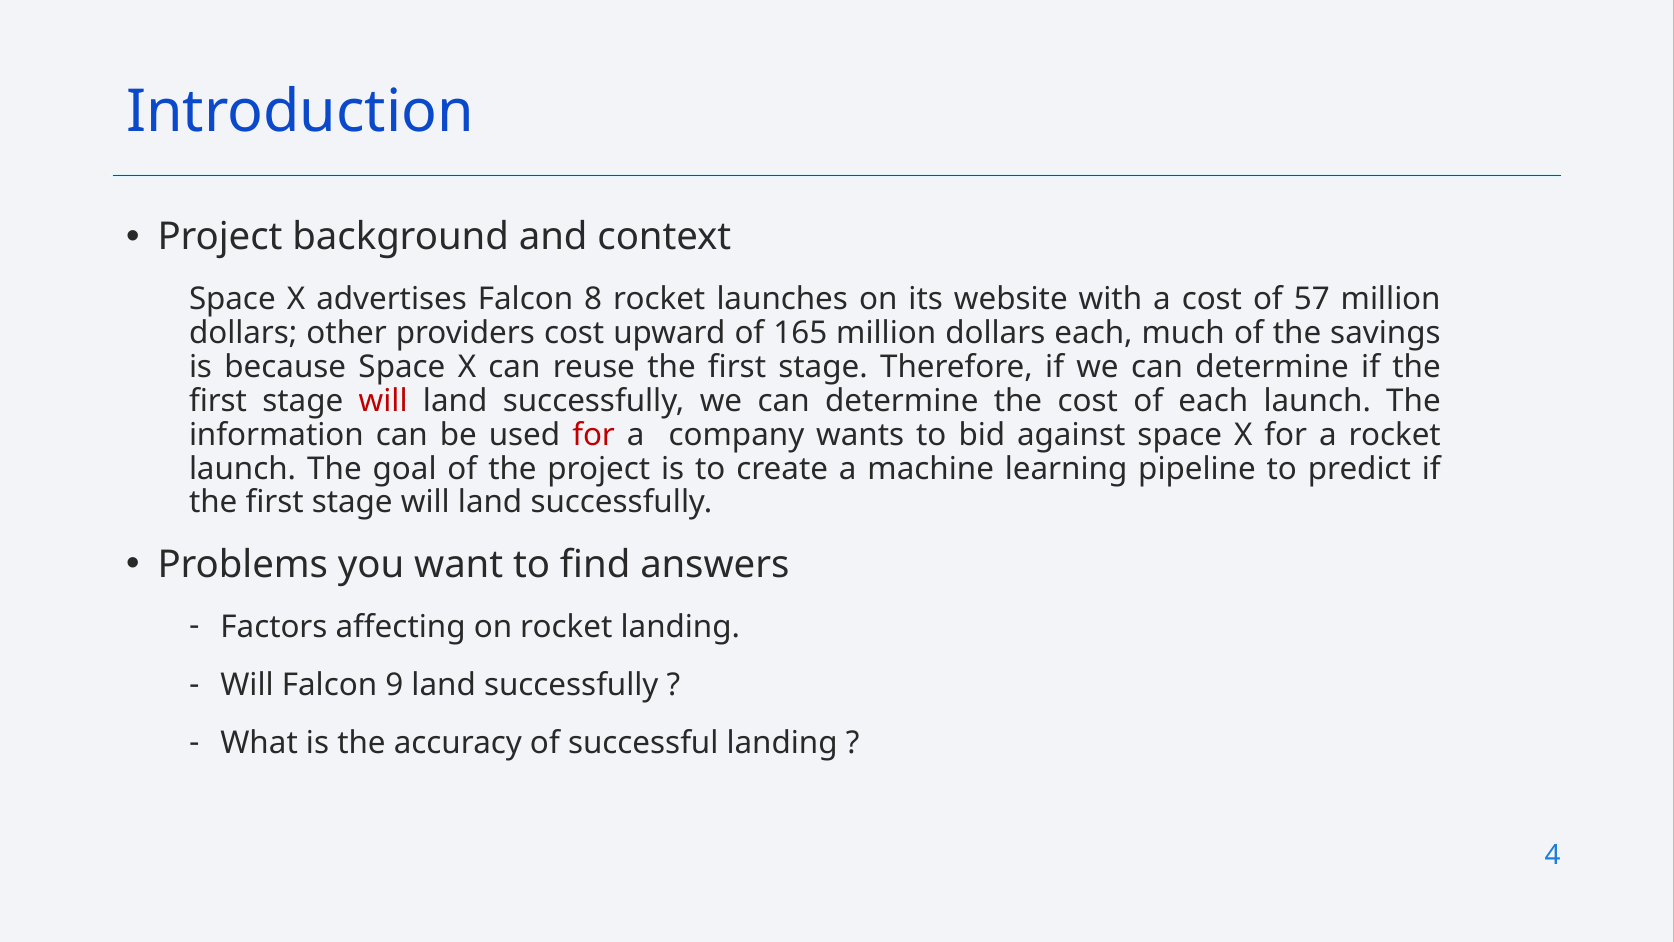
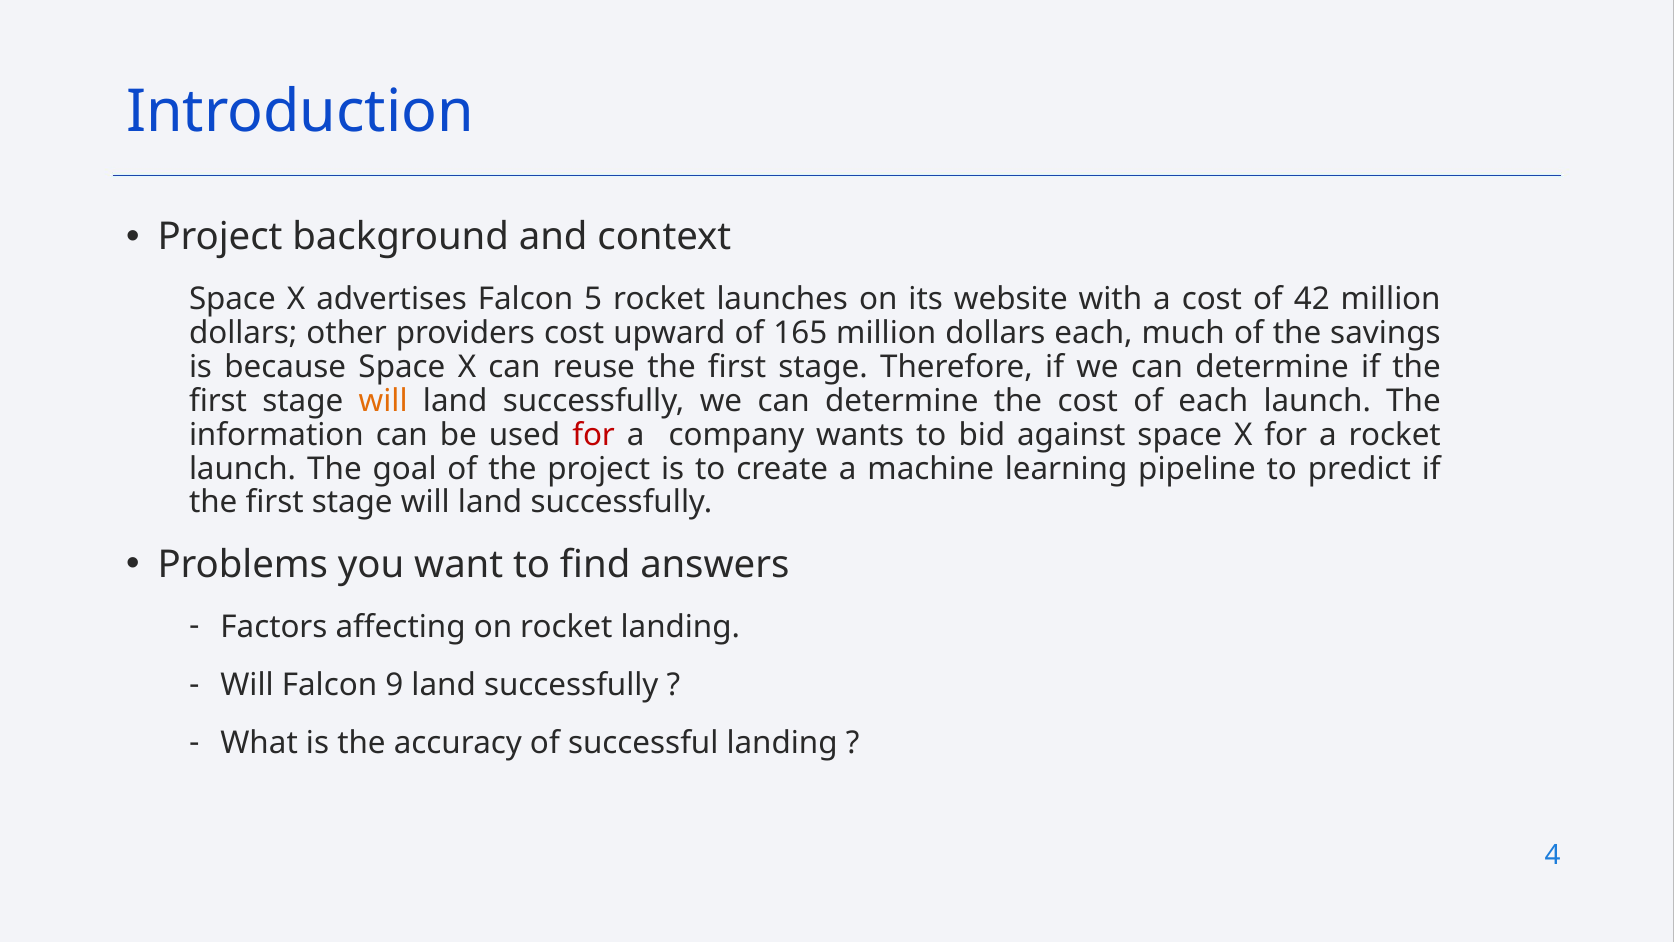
8: 8 -> 5 (593, 299)
57: 57 -> 42 (1312, 299)
will colour: red -> orange (383, 401)
